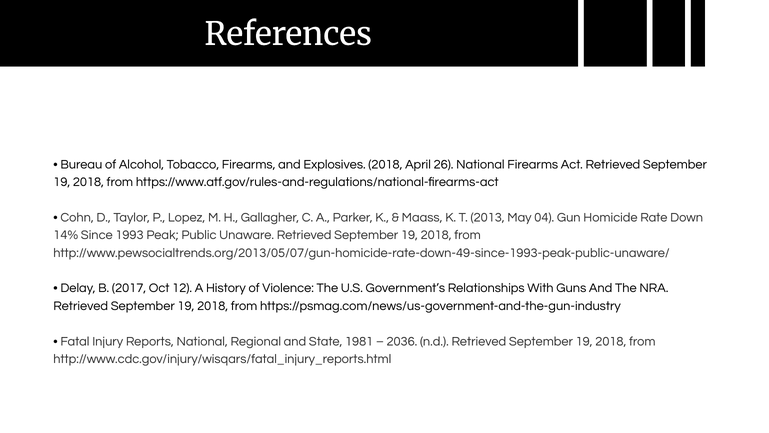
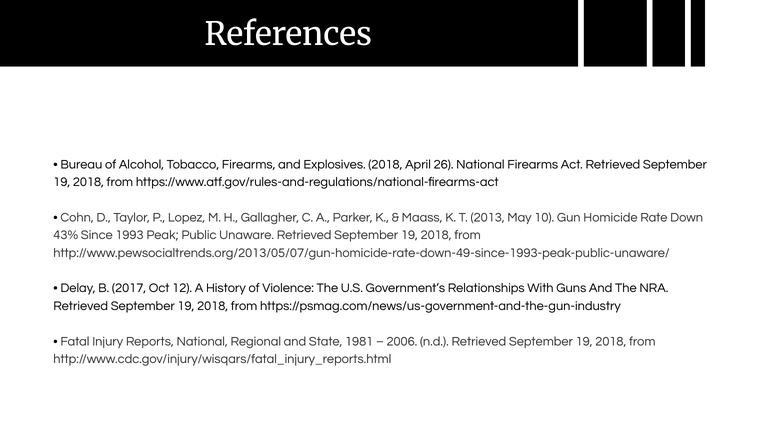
04: 04 -> 10 (544, 217)
14%: 14% -> 43% (66, 235)
2036: 2036 -> 2006 (402, 341)
